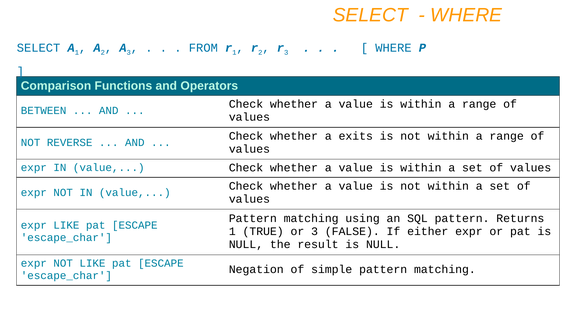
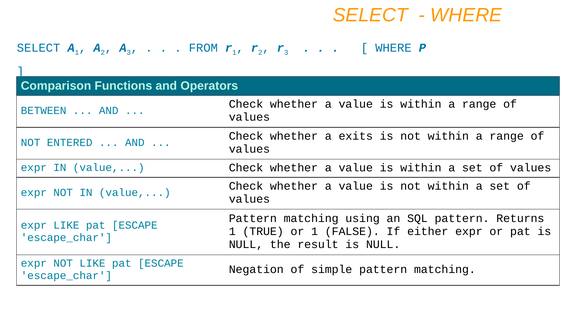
REVERSE: REVERSE -> ENTERED (70, 142)
or 3: 3 -> 1 (315, 231)
